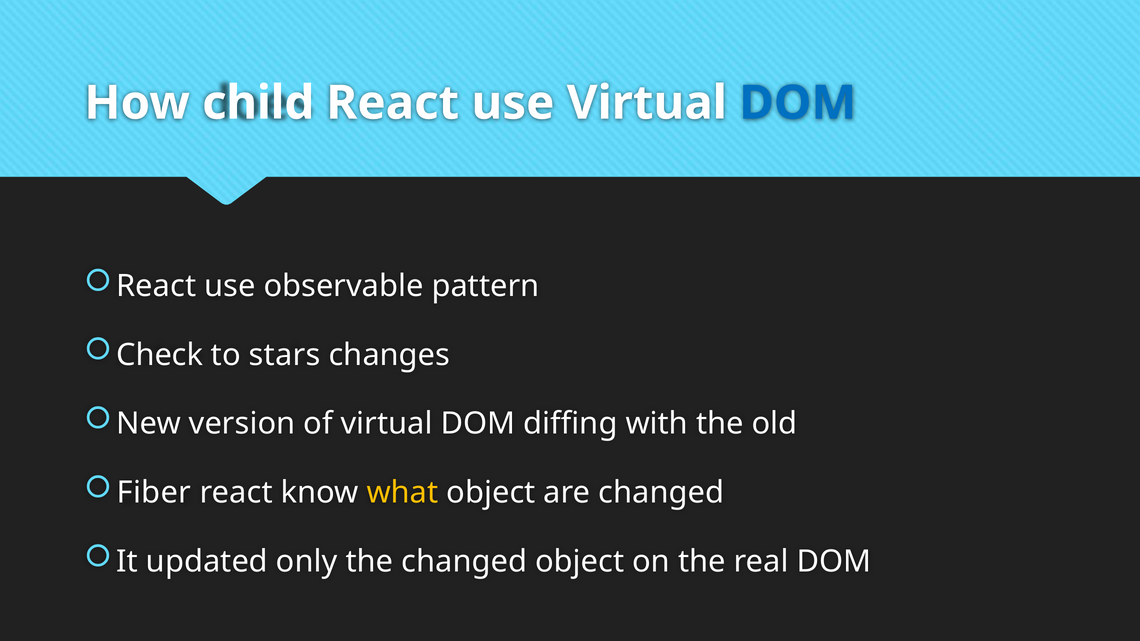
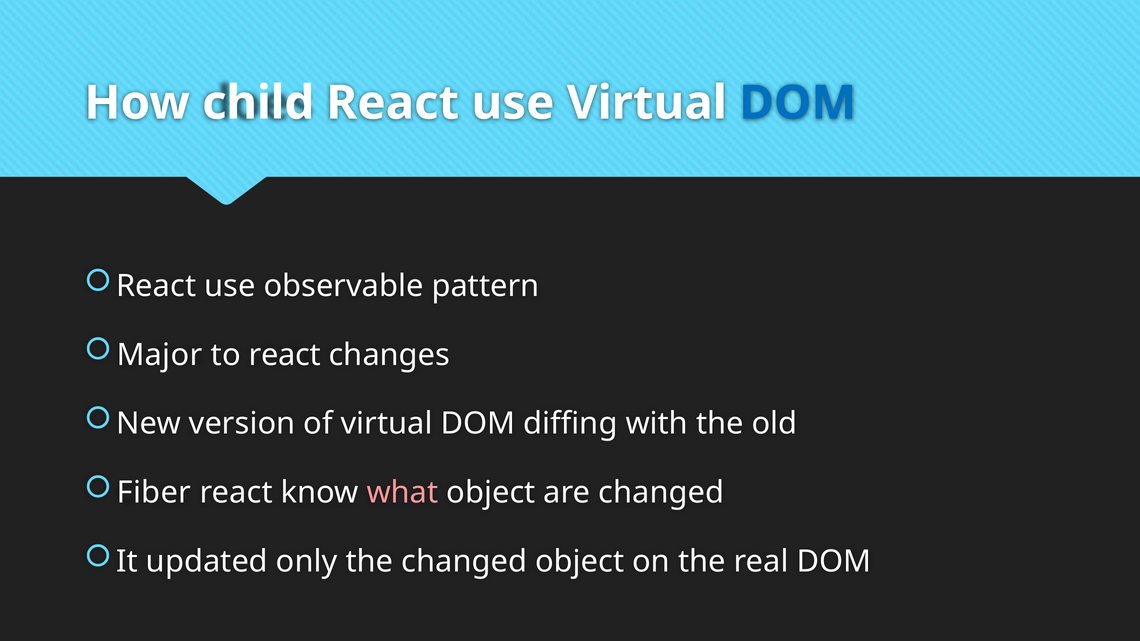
Check: Check -> Major (159, 355)
to stars: stars -> react (285, 355)
what colour: yellow -> pink (402, 493)
